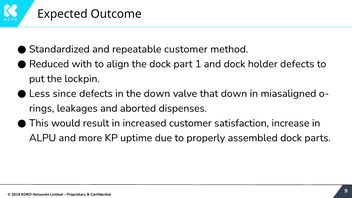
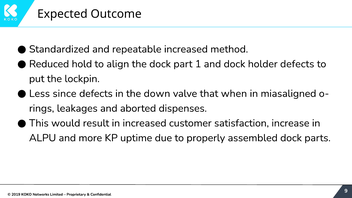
repeatable customer: customer -> increased (186, 49)
with: with -> hold (82, 64)
that down: down -> when (234, 94)
